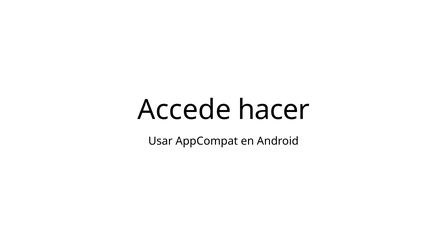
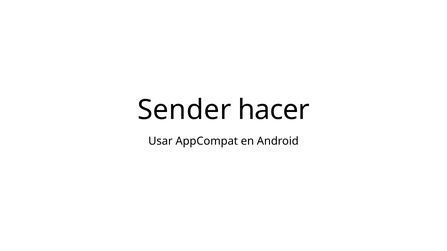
Accede: Accede -> Sender (184, 110)
